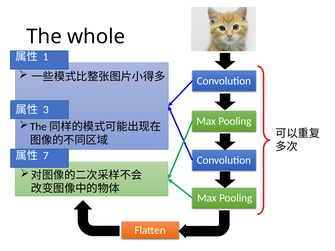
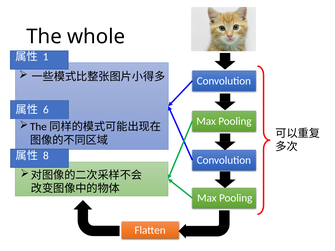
3: 3 -> 6 (46, 110)
7: 7 -> 8 (46, 156)
